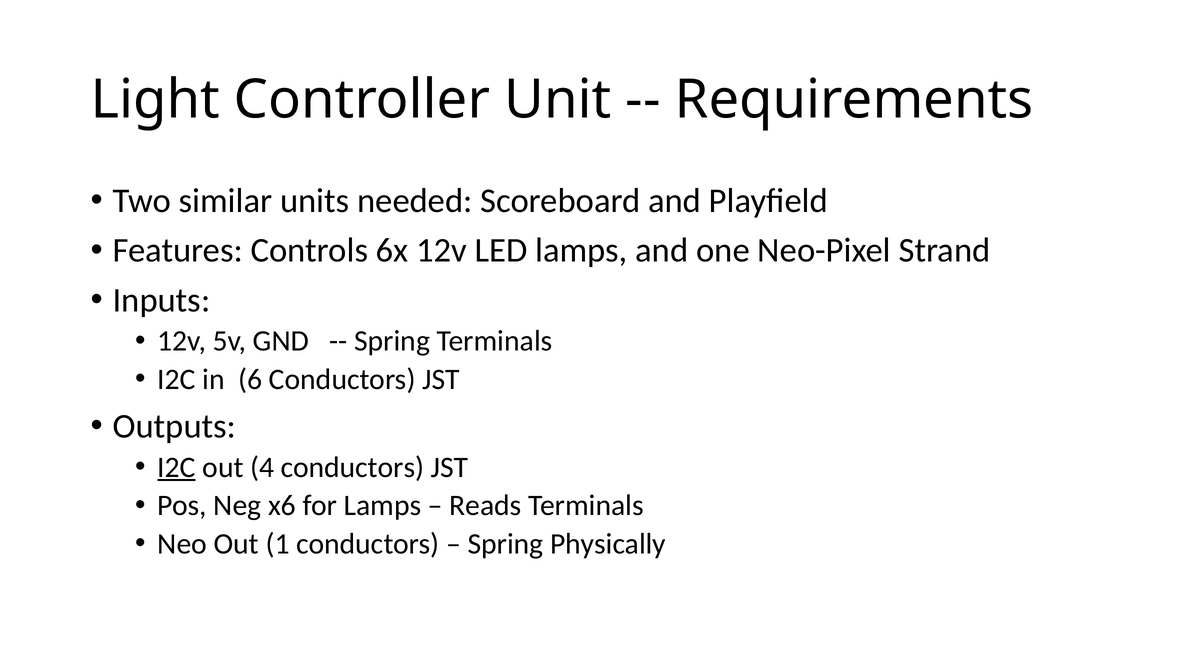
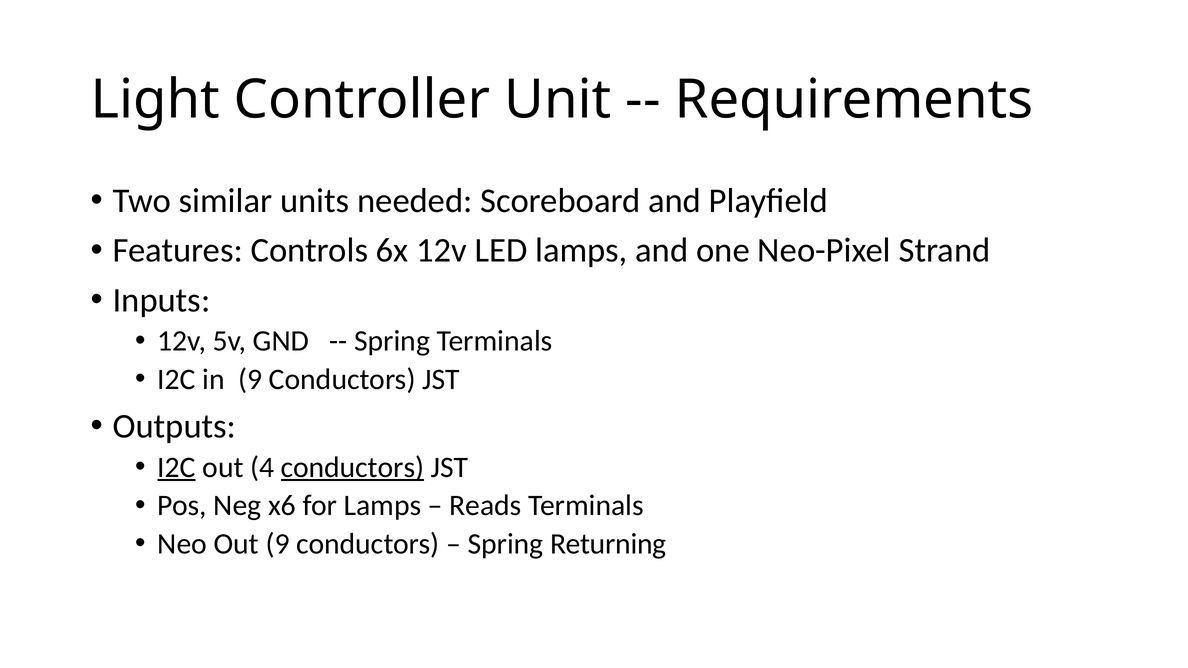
in 6: 6 -> 9 (250, 379)
conductors underline: none -> present (353, 467)
Out 1: 1 -> 9 (278, 544)
Physically: Physically -> Returning (608, 544)
